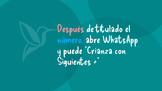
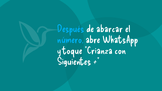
Después colour: pink -> light blue (71, 29)
titulado: titulado -> abarcar (110, 29)
puede: puede -> toque (73, 51)
